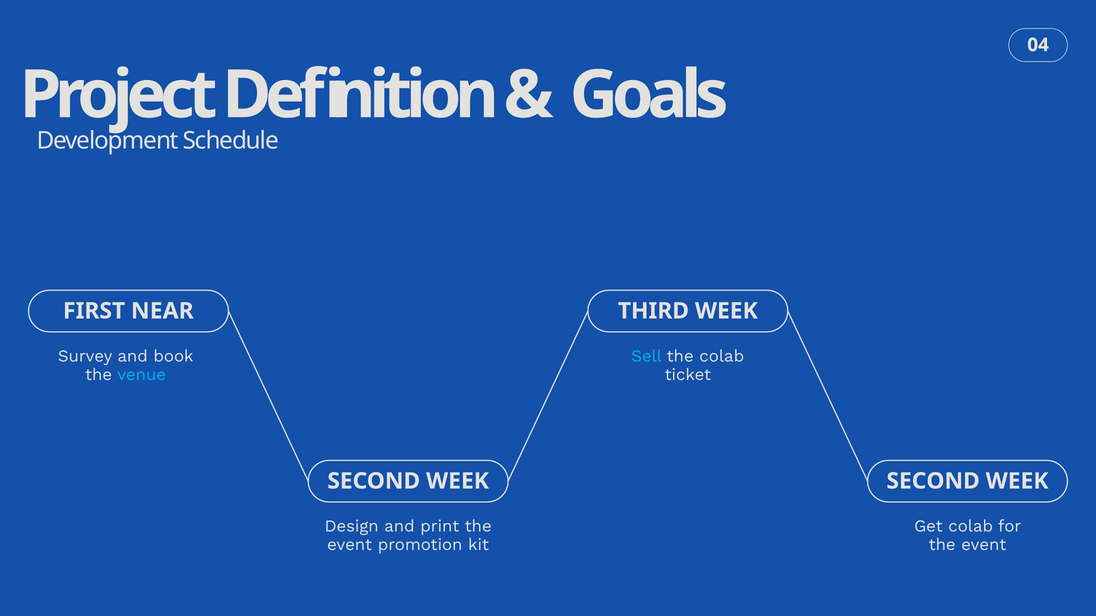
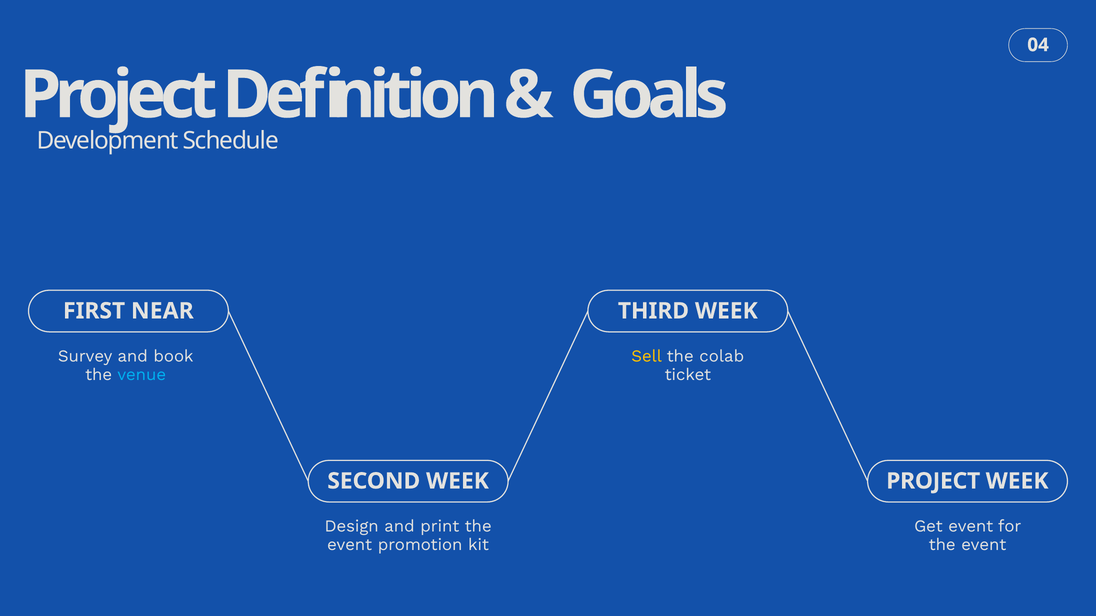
Sell colour: light blue -> yellow (647, 356)
SECOND: SECOND -> PROJECT (933, 481)
Get colab: colab -> event (971, 527)
